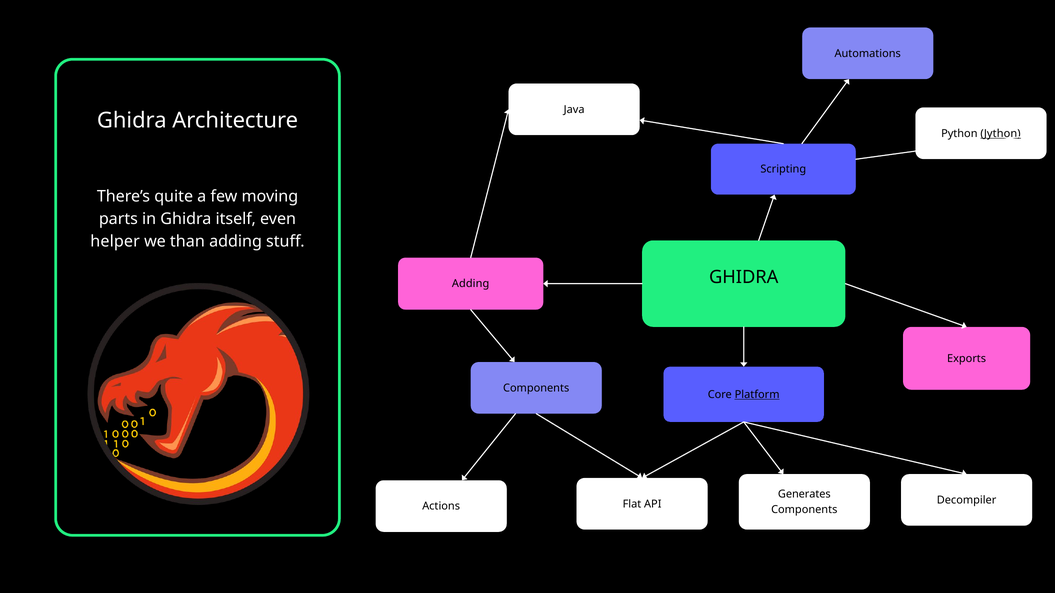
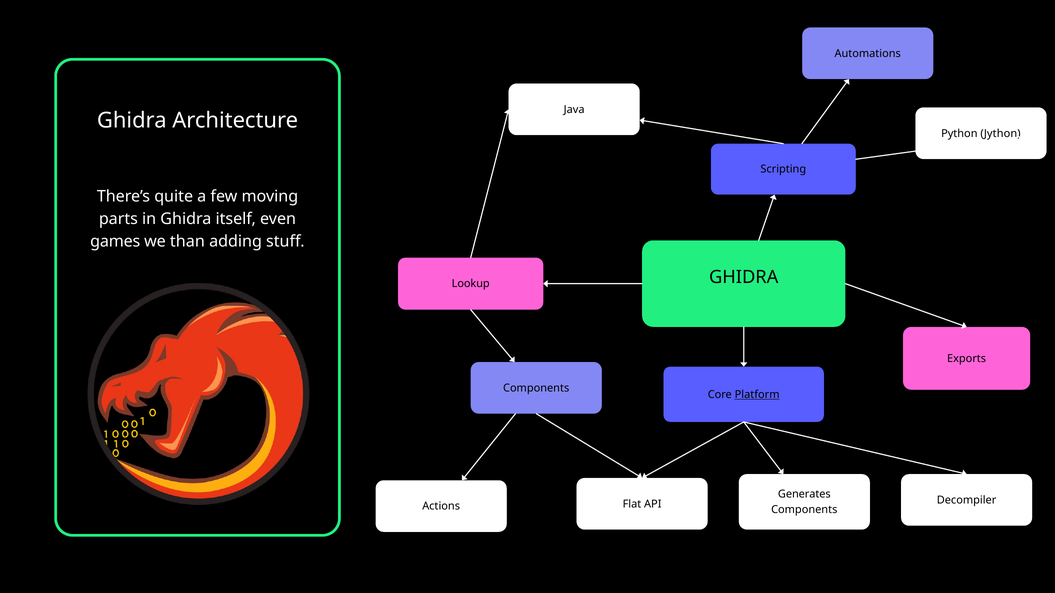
Jython underline: present -> none (1001, 133)
helper: helper -> games (115, 242)
Adding: Adding -> Lookup (471, 284)
